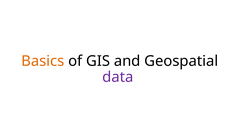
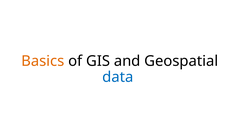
data colour: purple -> blue (118, 77)
